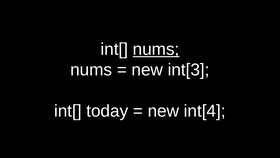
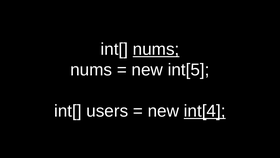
int[3: int[3 -> int[5 (189, 70)
today: today -> users (107, 111)
int[4 underline: none -> present (205, 111)
